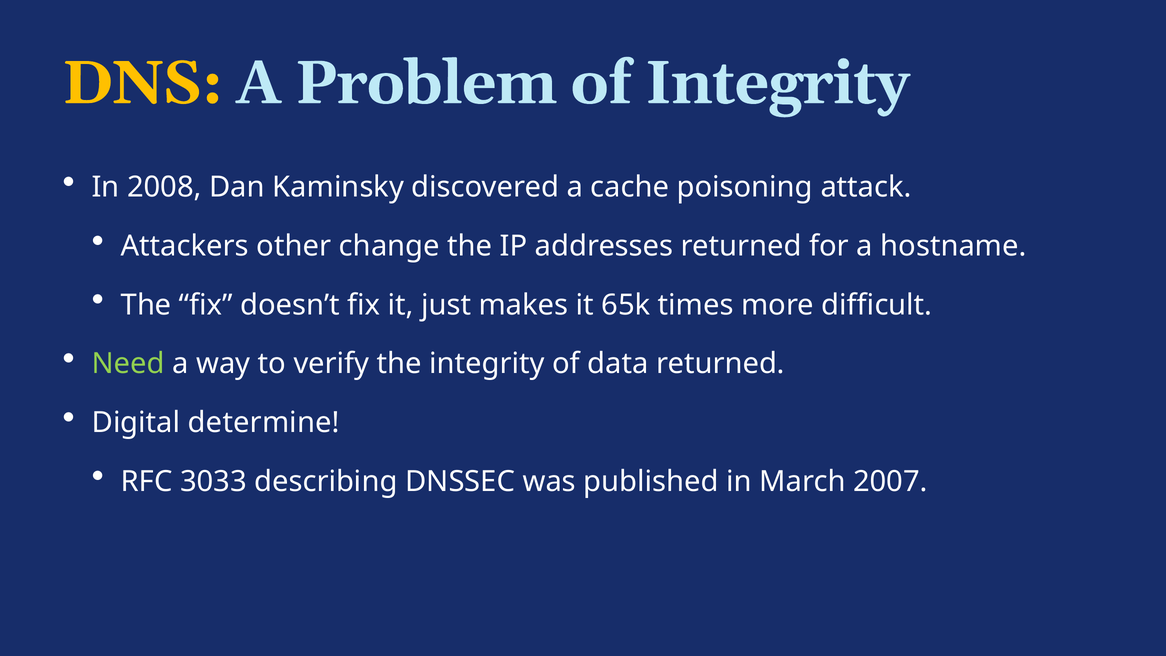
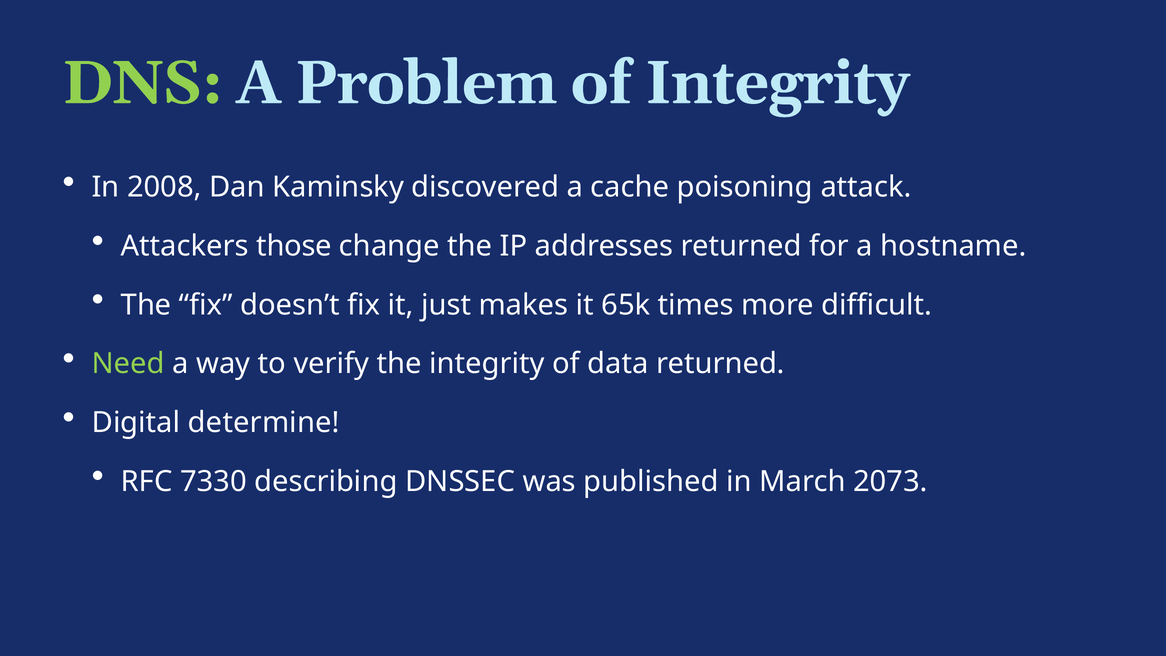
DNS colour: yellow -> light green (143, 83)
other: other -> those (294, 246)
3033: 3033 -> 7330 (213, 481)
2007: 2007 -> 2073 (890, 481)
